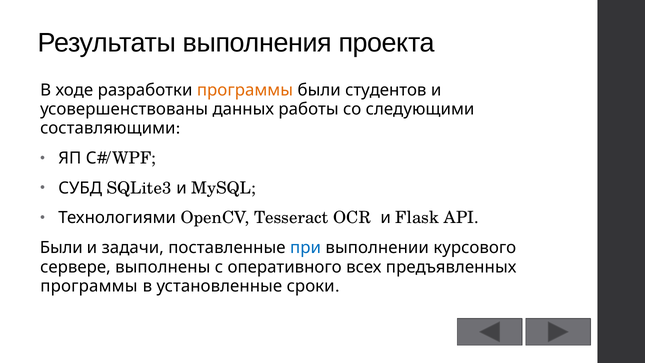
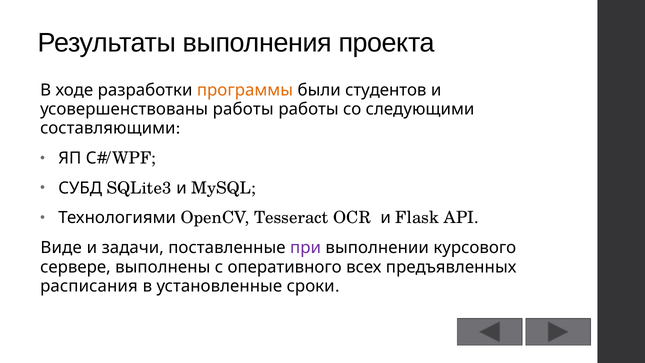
усовершенствованы данных: данных -> работы (243, 109)
Были: Были -> Виде (61, 248)
при colour: blue -> purple (306, 248)
программы: программы -> расписания (89, 286)
